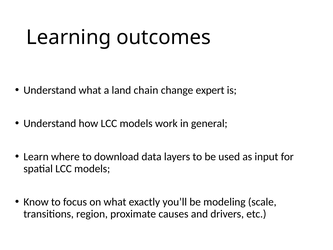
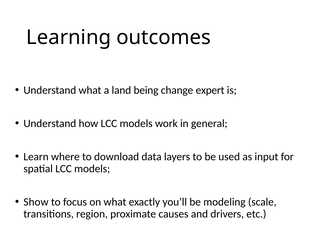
chain: chain -> being (146, 90)
Know: Know -> Show (36, 202)
